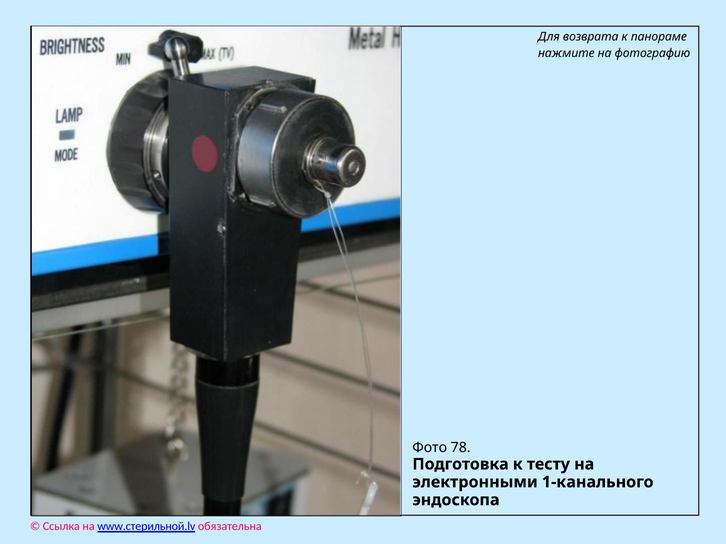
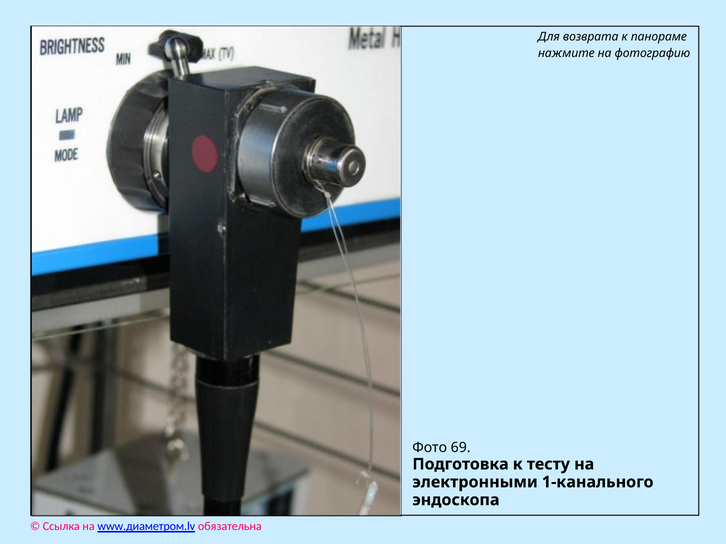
78: 78 -> 69 (461, 448)
www.стерильной.lv: www.стерильной.lv -> www.диаметром.lv (146, 527)
